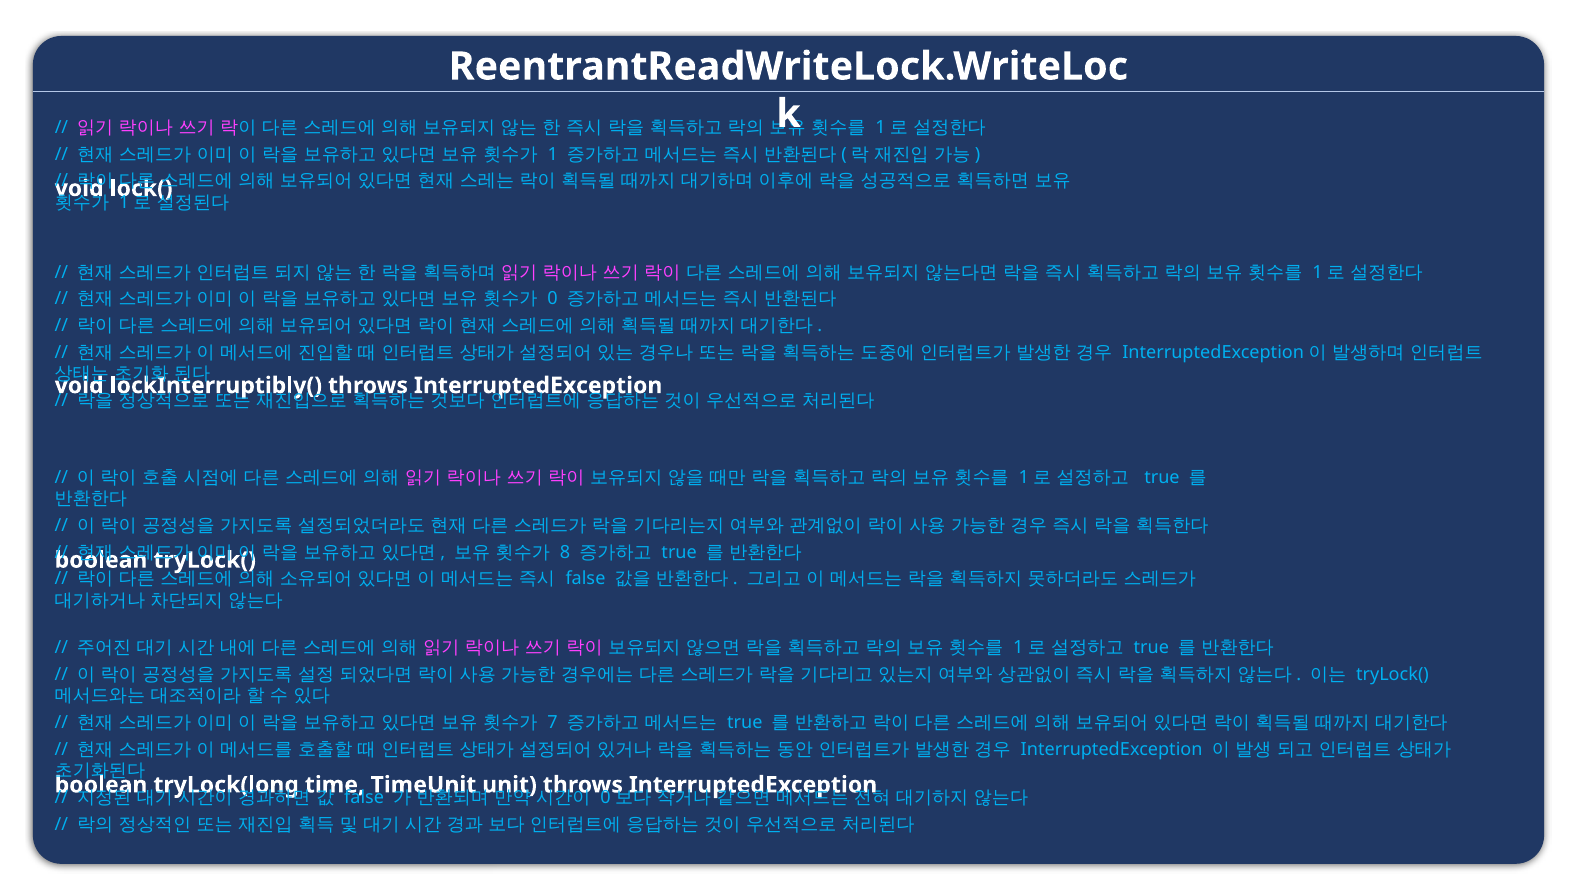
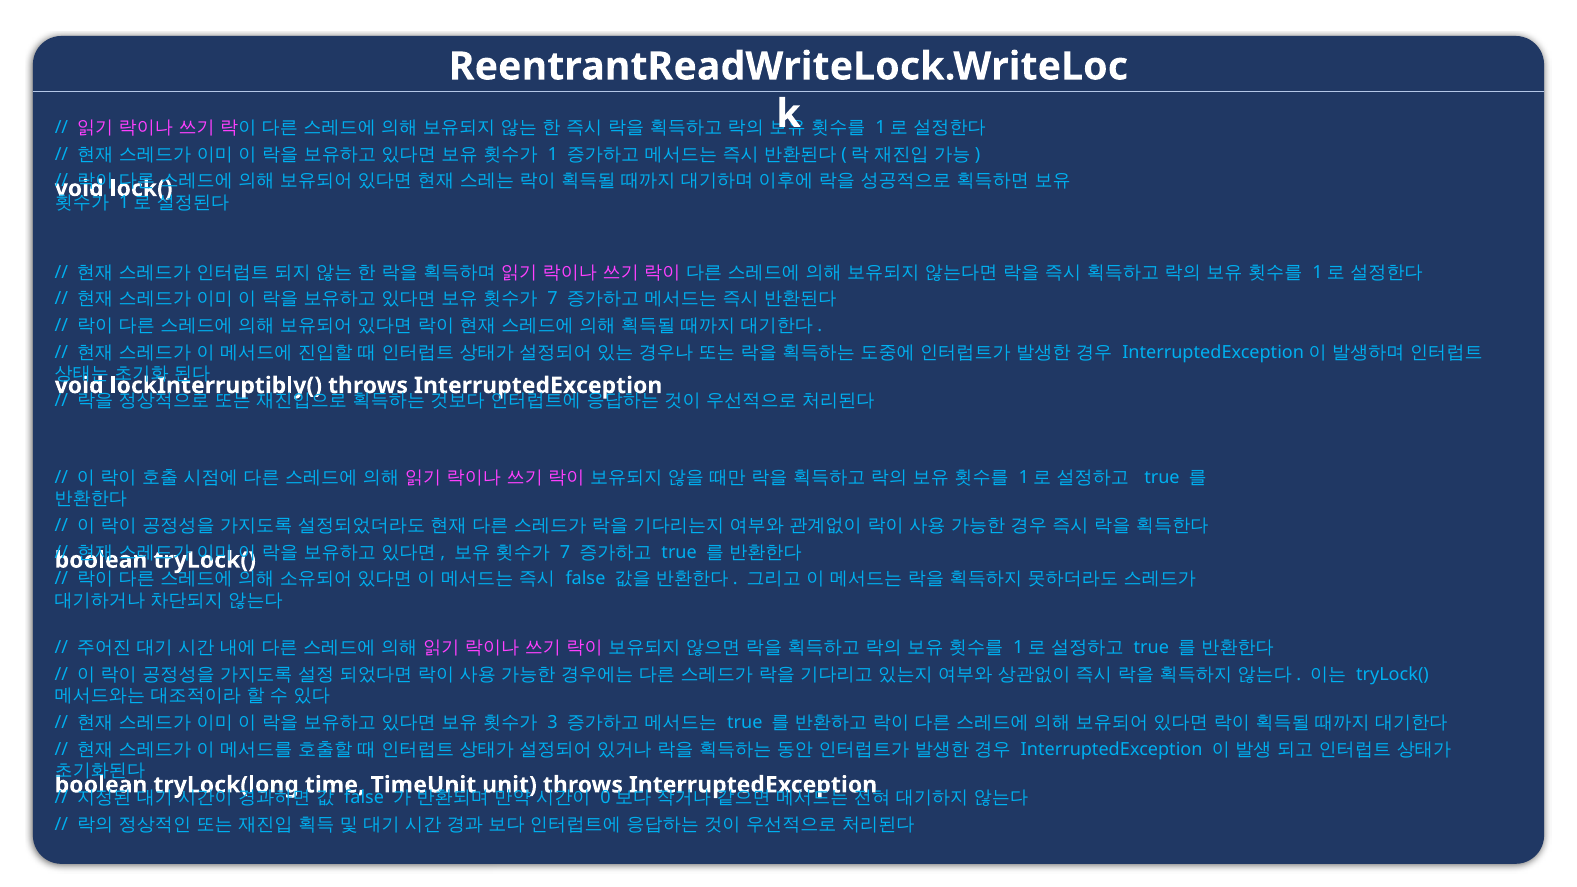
0: 0 -> 7 (553, 299)
8: 8 -> 7 (565, 552)
7: 7 -> 3 (553, 723)
